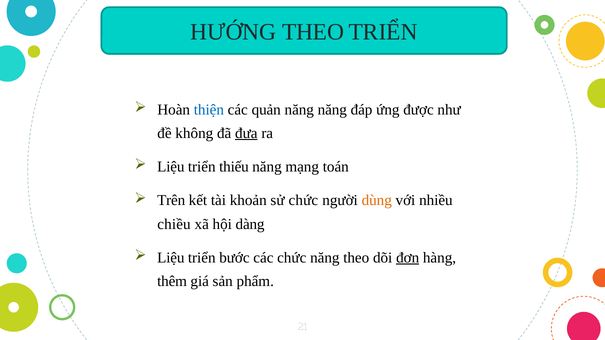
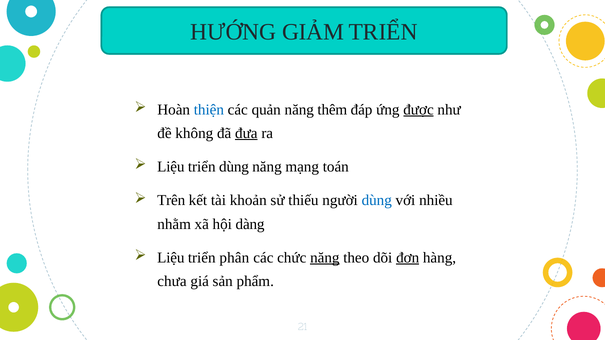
HƯỚNG THEO: THEO -> GIẢM (313, 32)
năng năng: năng -> thêm (332, 110)
được underline: none -> present (418, 110)
triển thiếu: thiếu -> dùng (234, 167)
sử chức: chức -> thiếu (303, 201)
dùng colour: orange -> blue (377, 201)
chiều: chiều -> nhằm (174, 224)
bước: bước -> phân (234, 258)
năng underline: none -> present (325, 258)
thêm: thêm -> chưa (172, 282)
